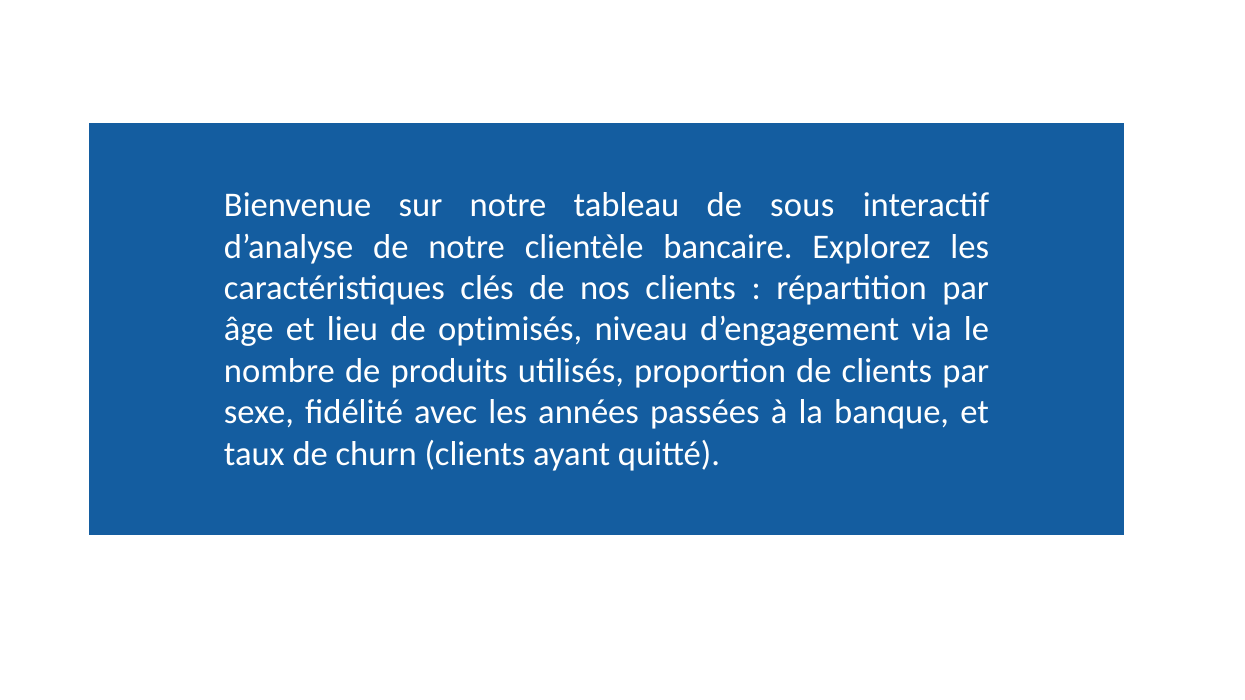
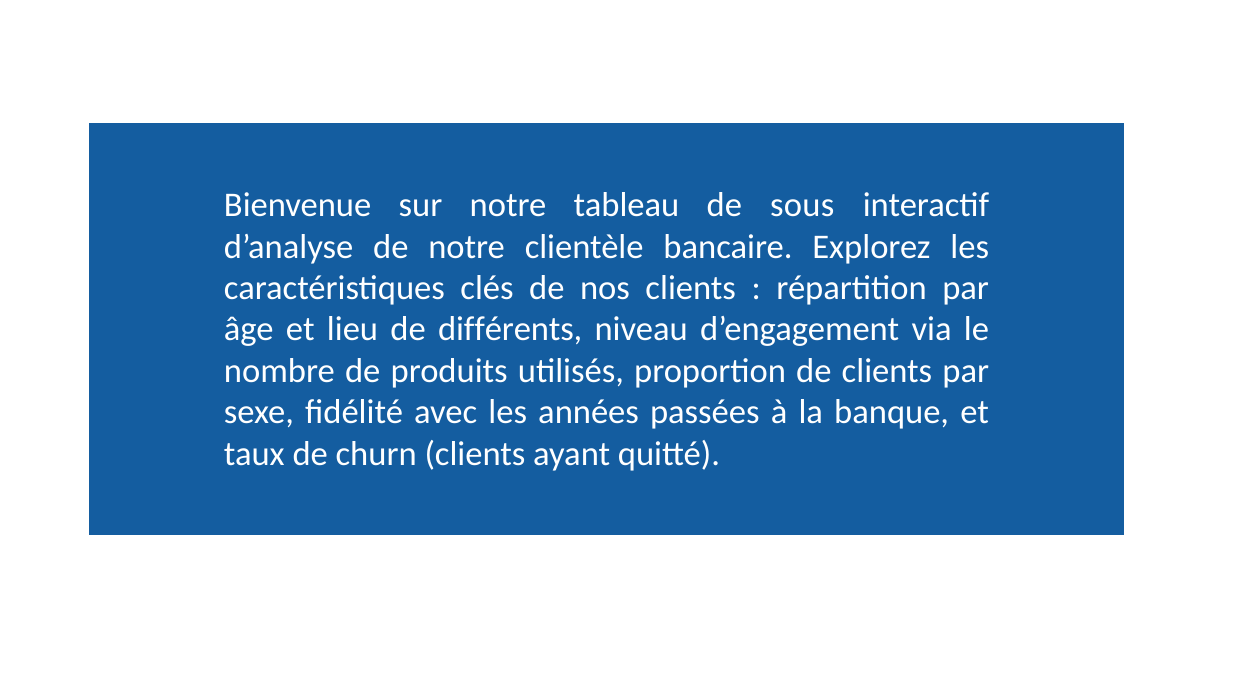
optimisés: optimisés -> différents (510, 330)
